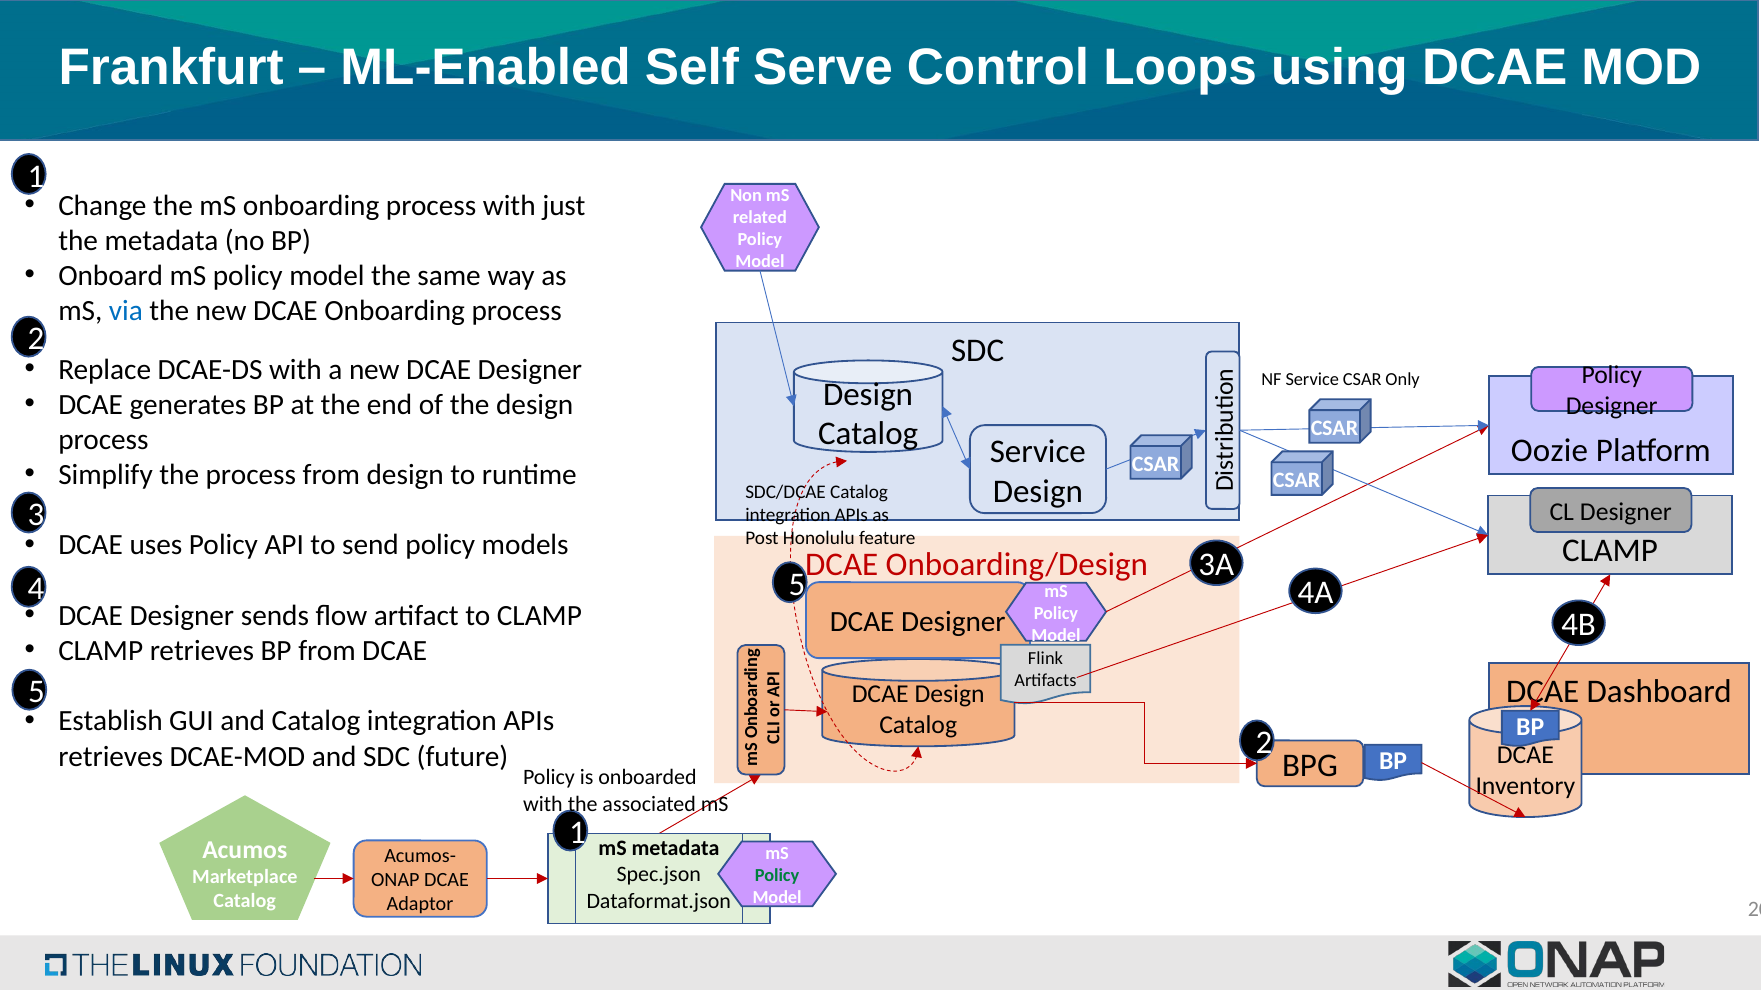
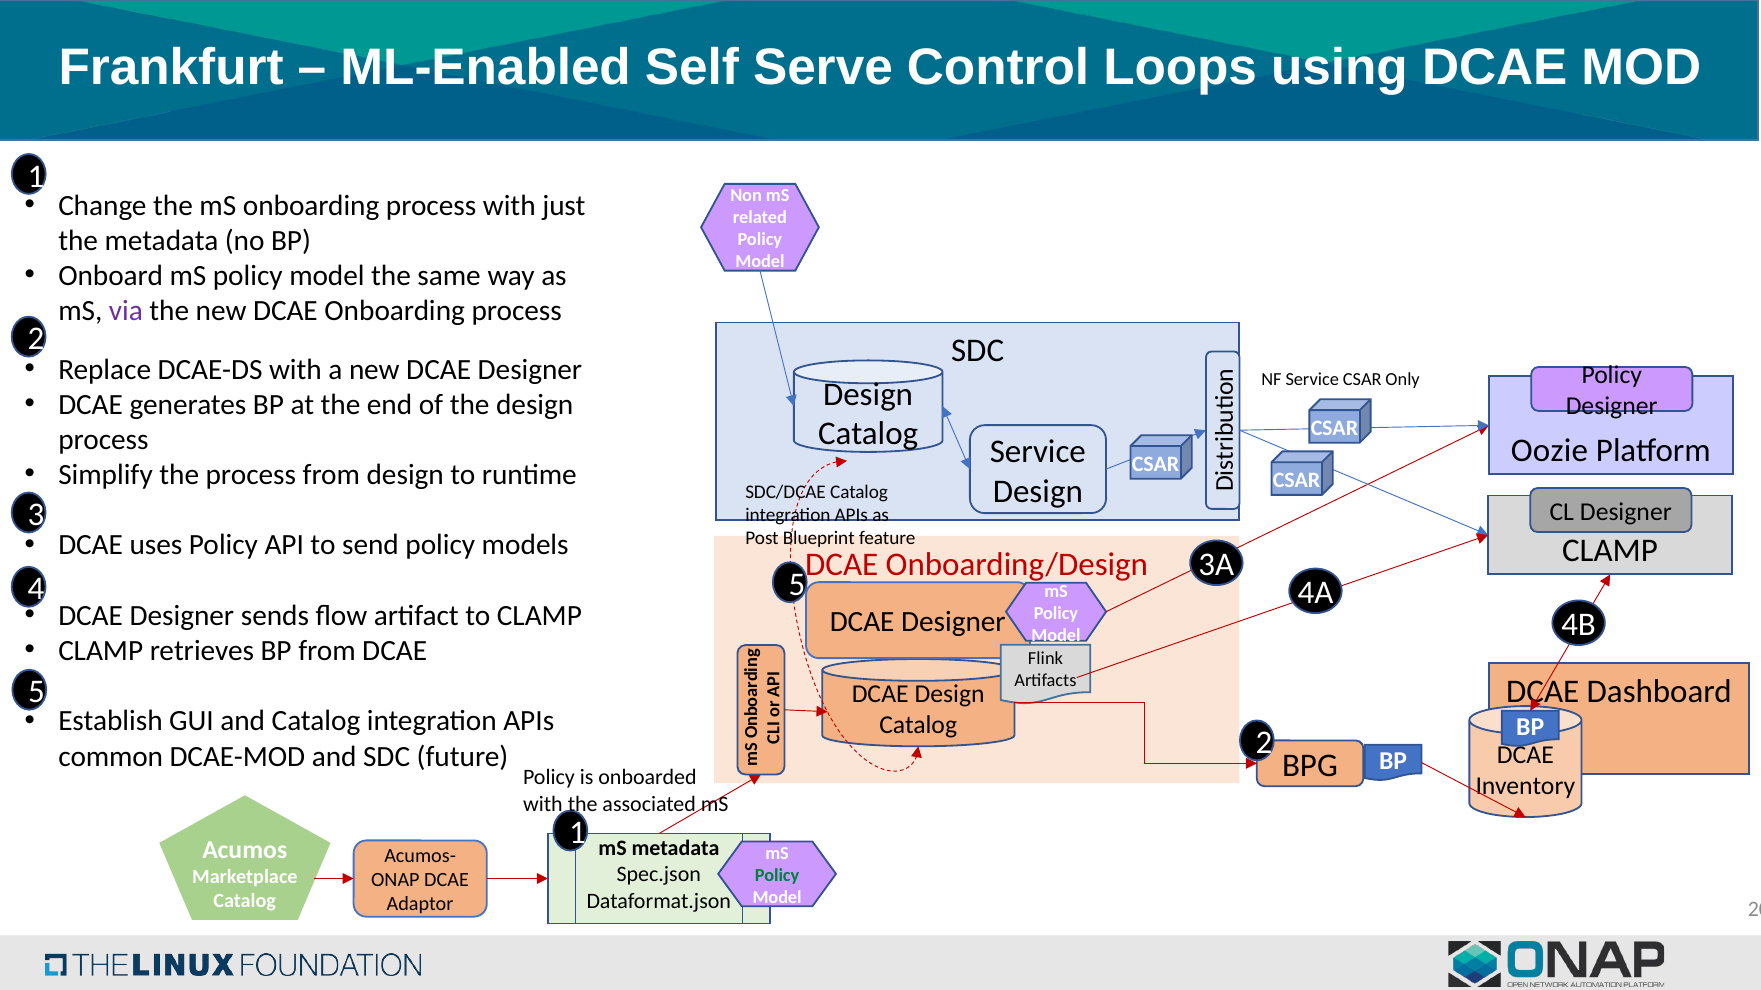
via colour: blue -> purple (126, 311)
Honolulu: Honolulu -> Blueprint (819, 539)
retrieves: retrieves -> common (111, 757)
